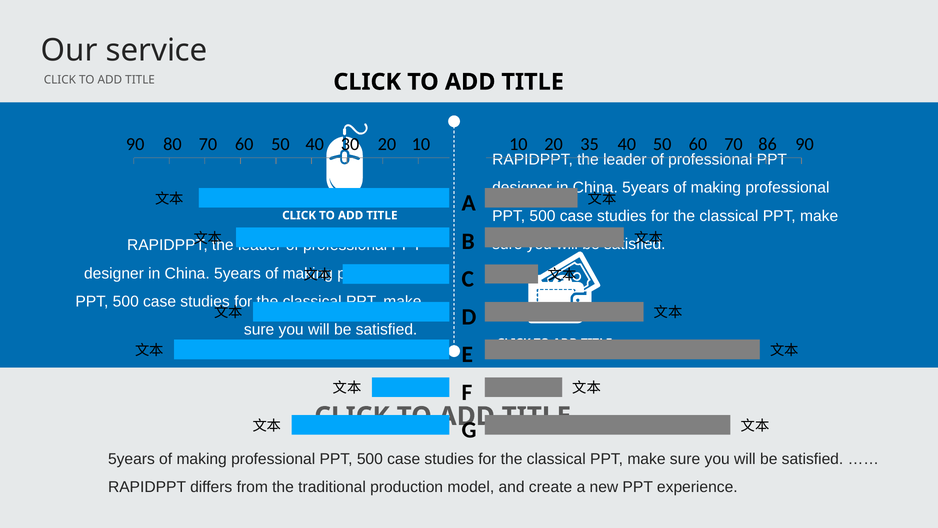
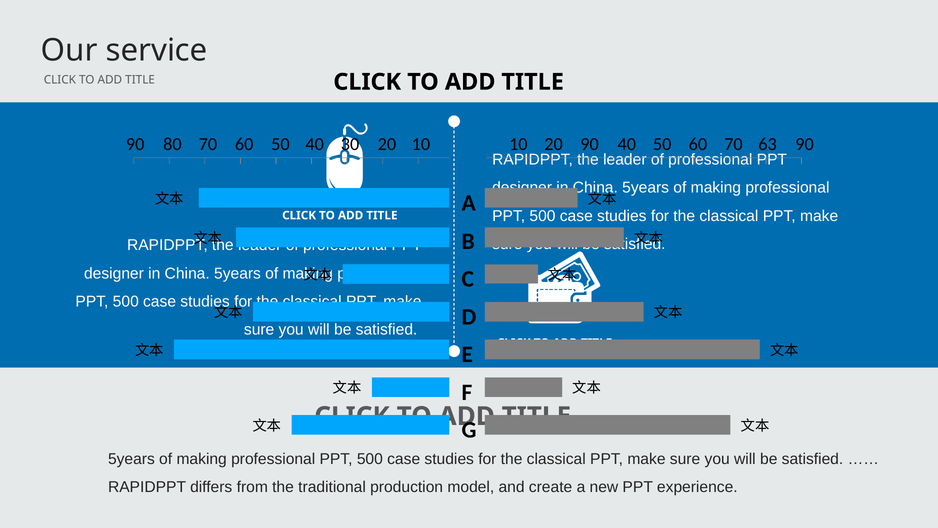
20 35: 35 -> 90 (590, 144)
86: 86 -> 63 (768, 144)
